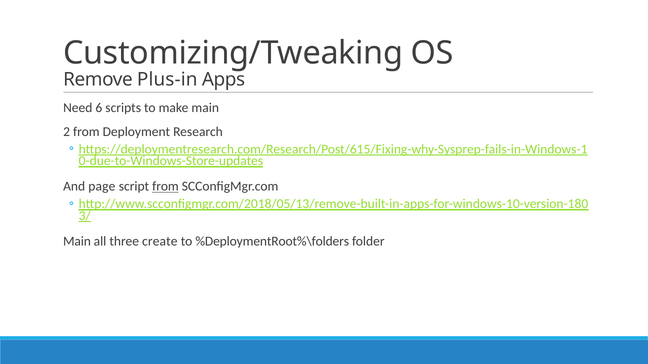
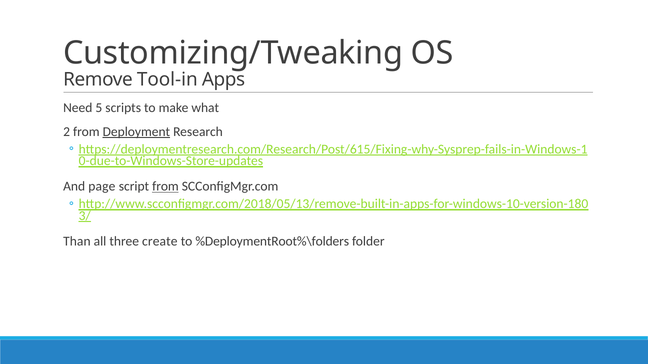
Plus-in: Plus-in -> Tool-in (167, 80)
6: 6 -> 5 (99, 108)
make main: main -> what (205, 108)
Deployment underline: none -> present (136, 132)
Main: Main -> Than (77, 242)
